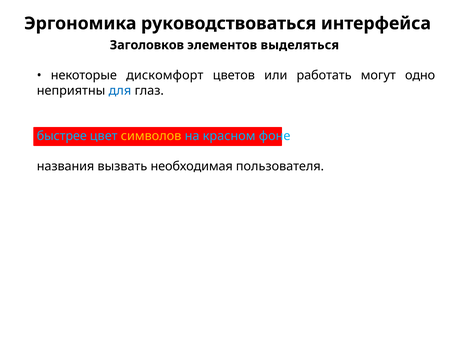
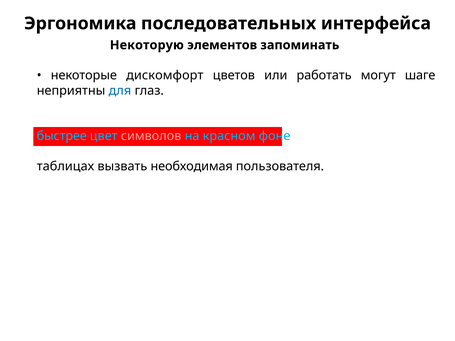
руководствоваться: руководствоваться -> последовательных (229, 23)
Заголовков: Заголовков -> Некоторую (147, 45)
выделяться: выделяться -> запоминать (300, 45)
одно: одно -> шаге (420, 75)
символов colour: yellow -> pink (151, 136)
названия: названия -> таблицах (65, 167)
